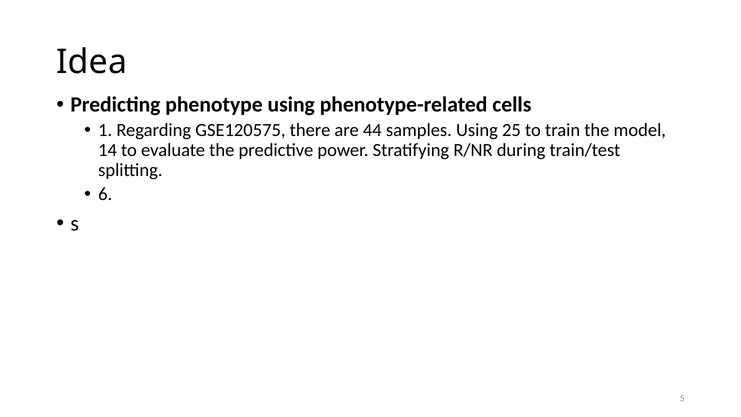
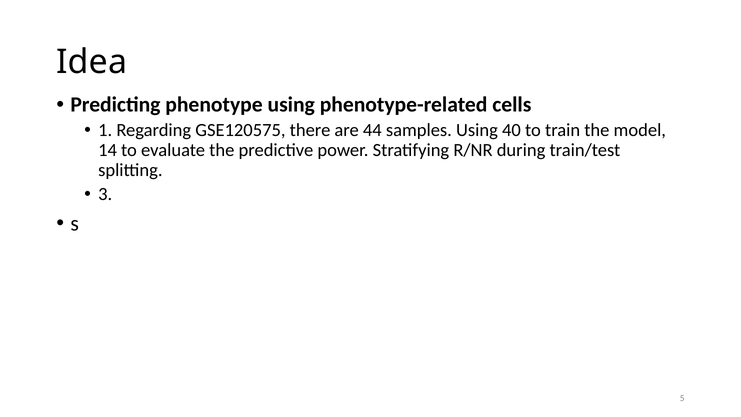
25: 25 -> 40 (511, 130)
6: 6 -> 3 (105, 194)
